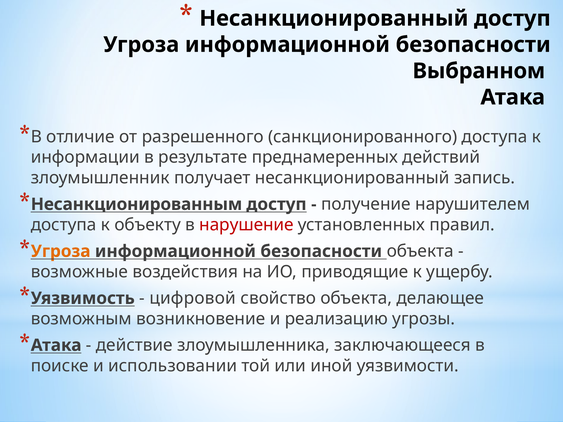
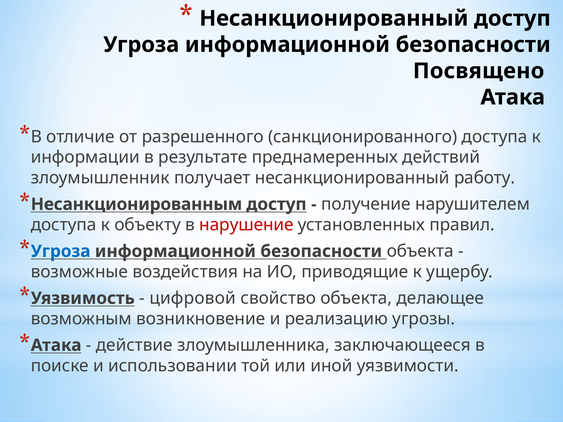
Выбранном: Выбранном -> Посвящено (479, 71)
запись: запись -> работу (485, 178)
Угроза colour: orange -> blue (61, 251)
